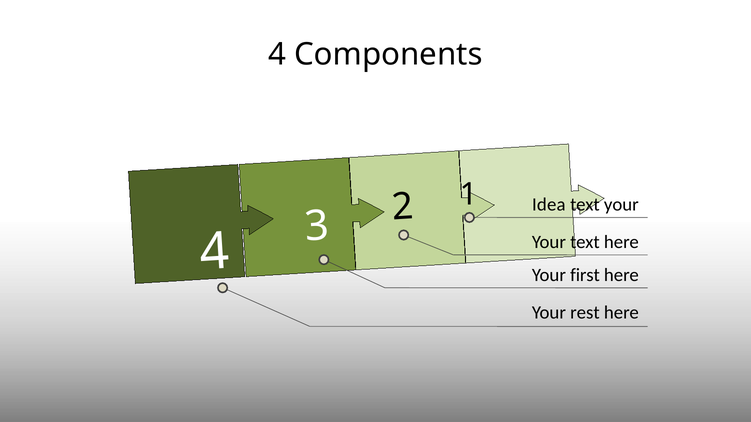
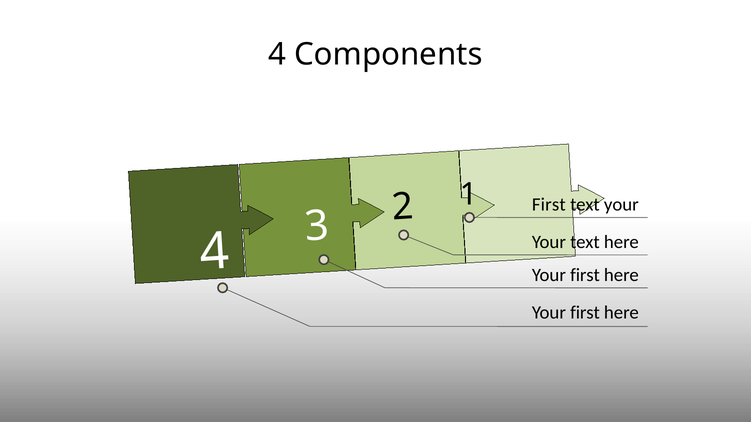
Idea: Idea -> First (549, 205)
rest: rest -> first (585, 313)
